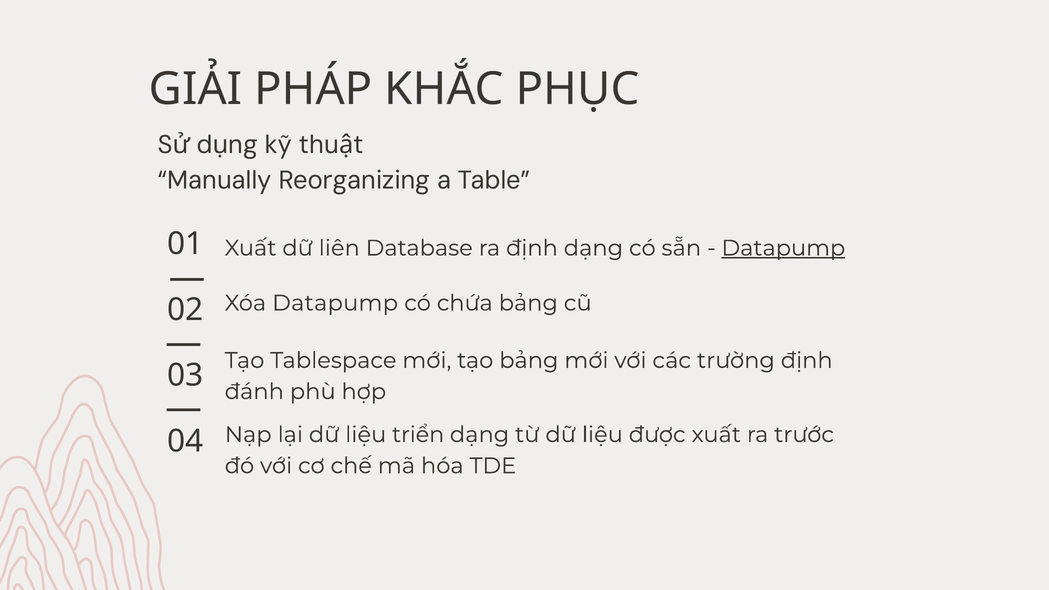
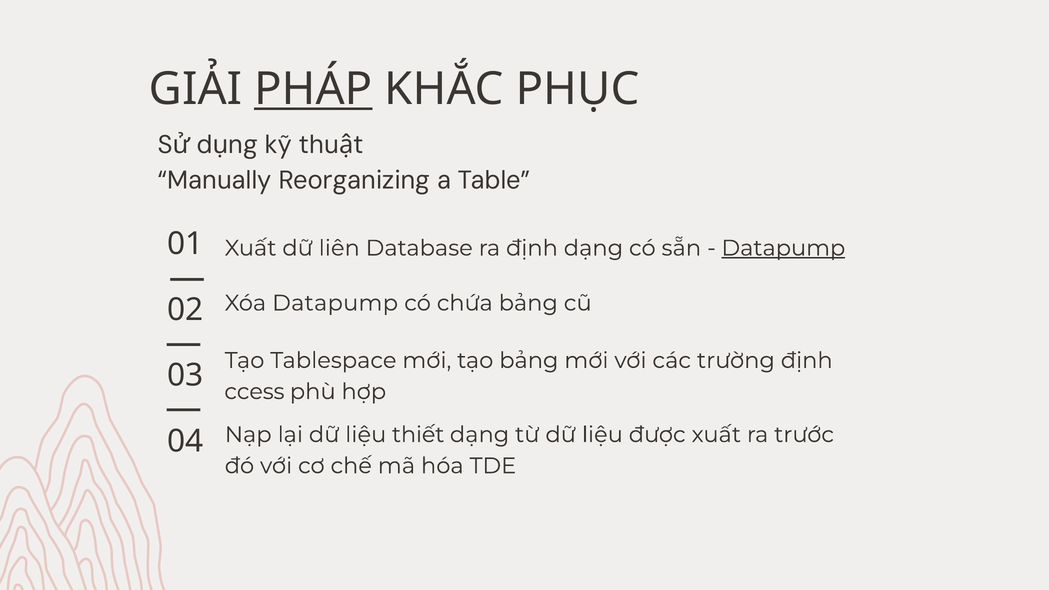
PHÁP underline: none -> present (313, 89)
đánh: đánh -> ccess (254, 392)
triển: triển -> thiết (418, 435)
